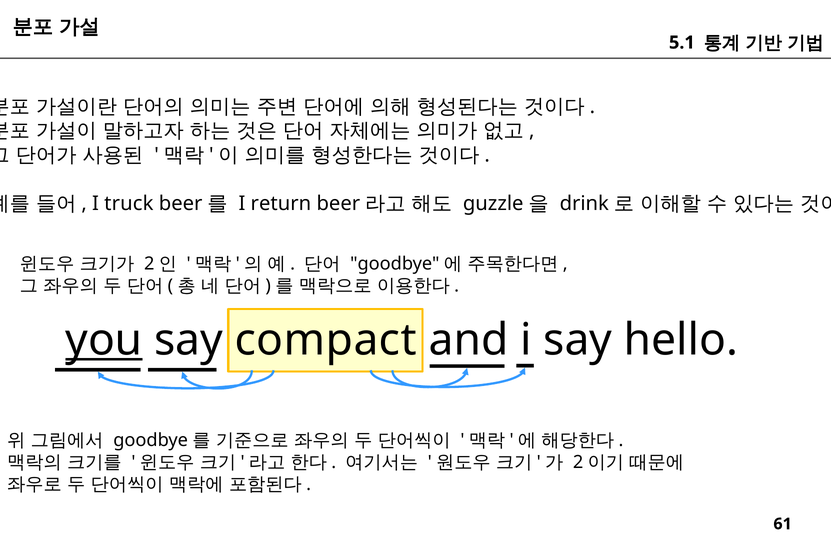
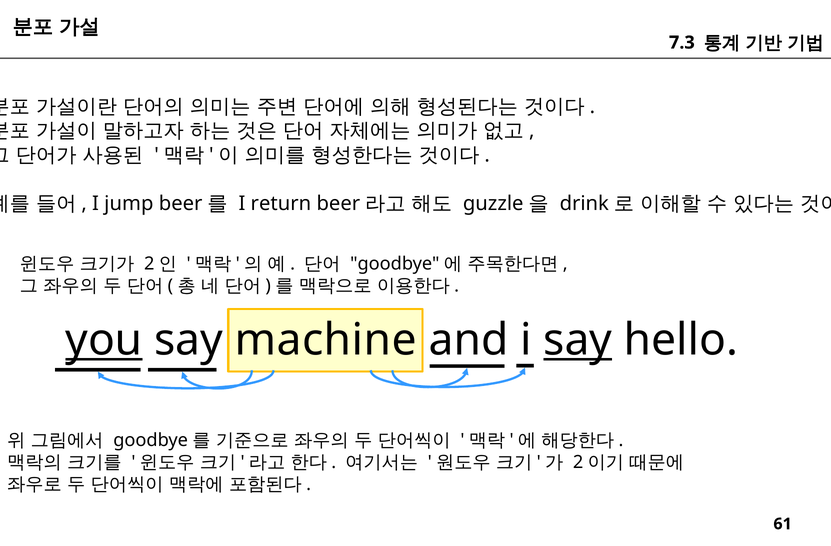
5.1: 5.1 -> 7.3 (682, 43)
truck: truck -> jump (129, 203)
compact: compact -> machine (326, 340)
say underline: none -> present (578, 340)
